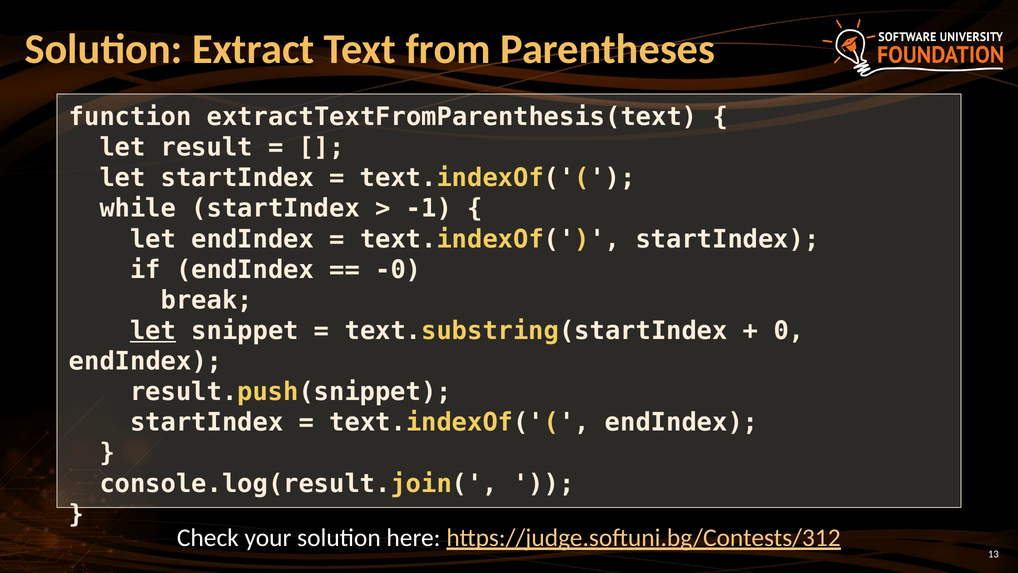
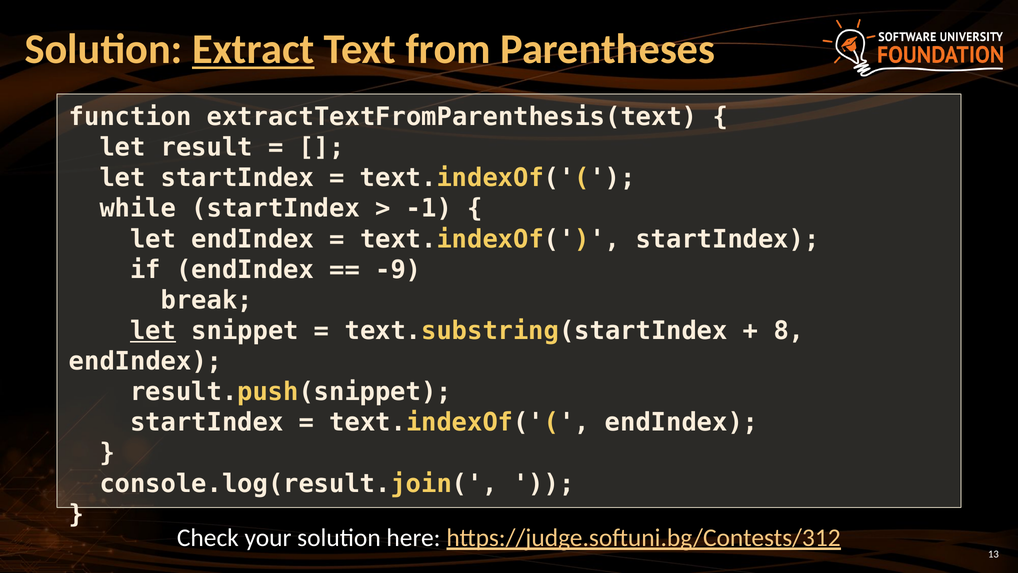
Extract underline: none -> present (253, 49)
-0: -0 -> -9 (398, 270)
0: 0 -> 8 (789, 331)
